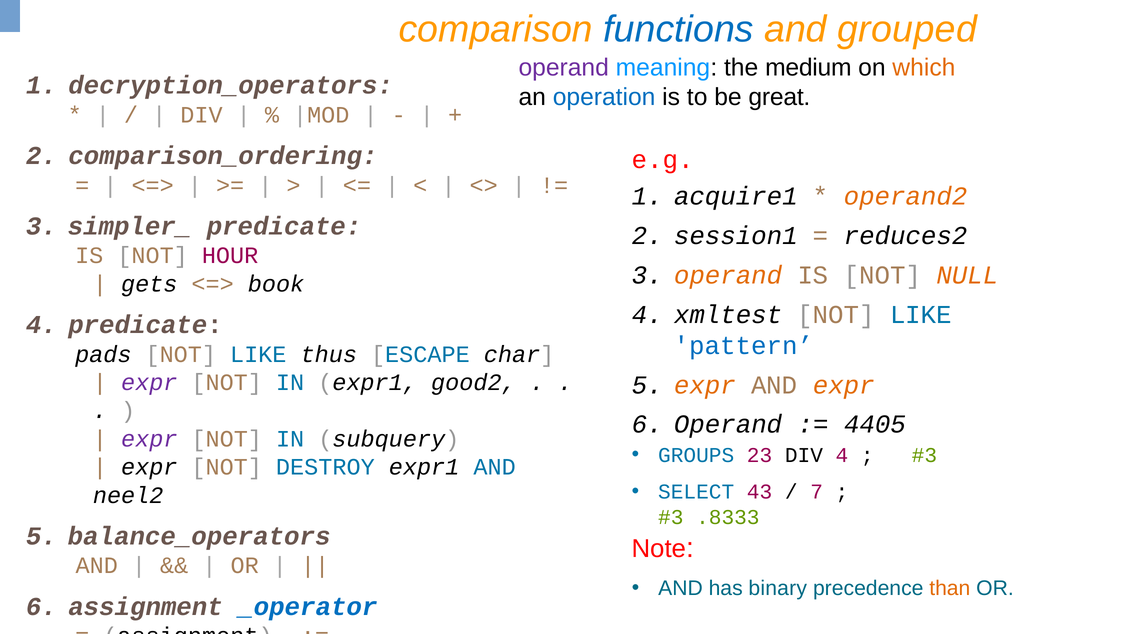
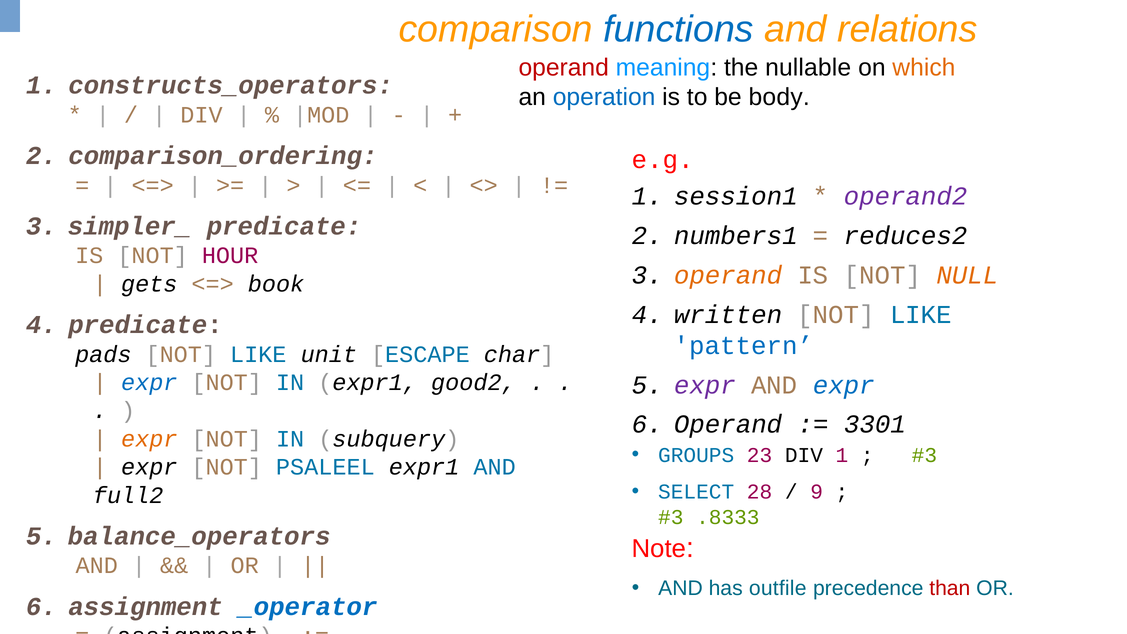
grouped: grouped -> relations (907, 29)
operand colour: purple -> red (564, 68)
medium: medium -> nullable (808, 68)
decryption_operators: decryption_operators -> constructs_operators (231, 85)
great: great -> body (779, 97)
acquire1: acquire1 -> session1 (736, 196)
operand2 colour: orange -> purple (906, 196)
session1: session1 -> numbers1 (736, 236)
xmltest: xmltest -> written (728, 315)
thus: thus -> unit (329, 354)
expr colour: purple -> blue (149, 382)
expr colour: orange -> purple (705, 385)
expr colour: orange -> blue (844, 385)
4405: 4405 -> 3301 (875, 424)
expr colour: purple -> orange (149, 439)
DIV 4: 4 -> 1 (842, 455)
DESTROY: DESTROY -> PSALEEL (325, 467)
43: 43 -> 28 (760, 492)
7: 7 -> 9 (817, 492)
neel2: neel2 -> full2 (128, 495)
binary: binary -> outfile (778, 588)
than colour: orange -> red (950, 588)
